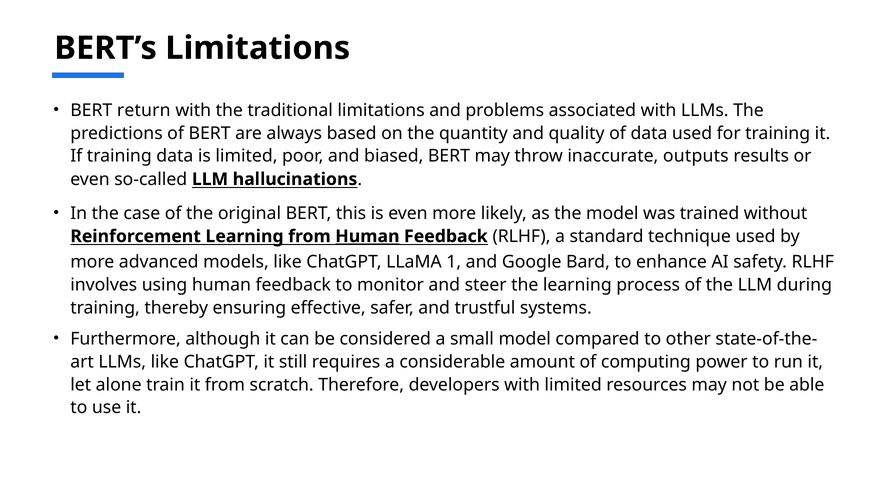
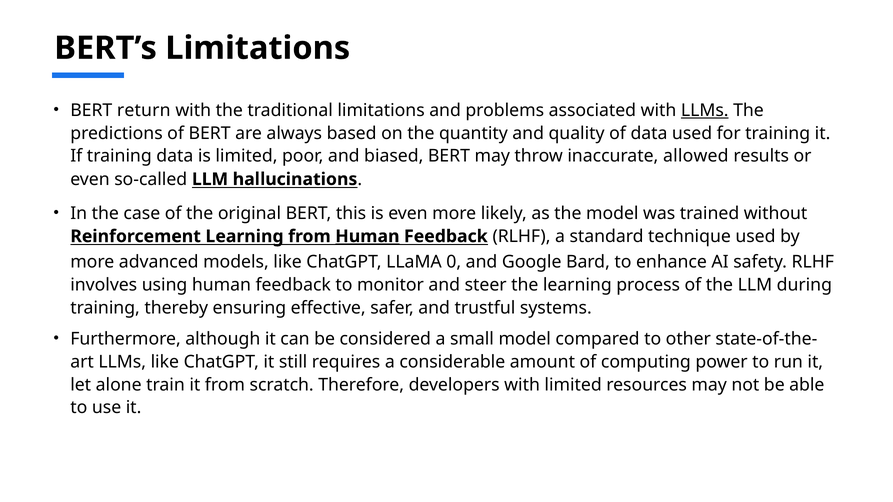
LLMs underline: none -> present (705, 110)
outputs: outputs -> allowed (696, 156)
1: 1 -> 0 (454, 262)
